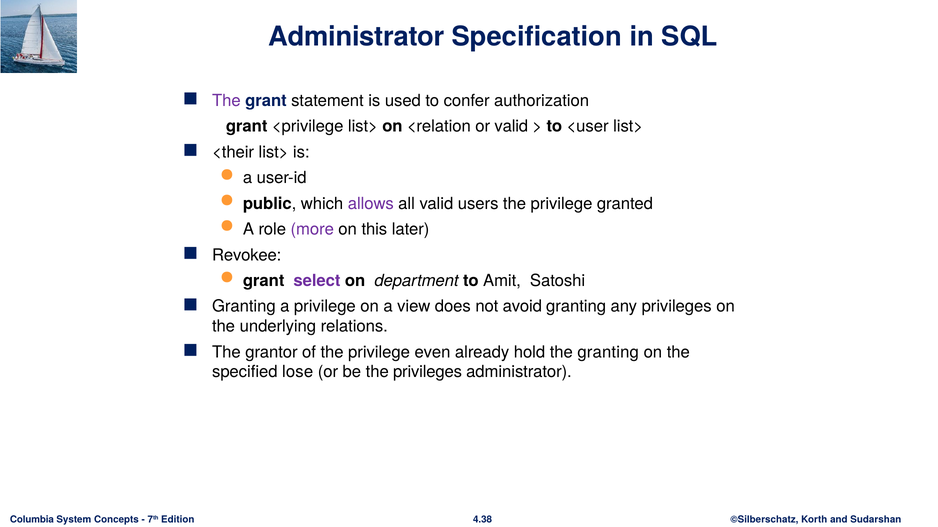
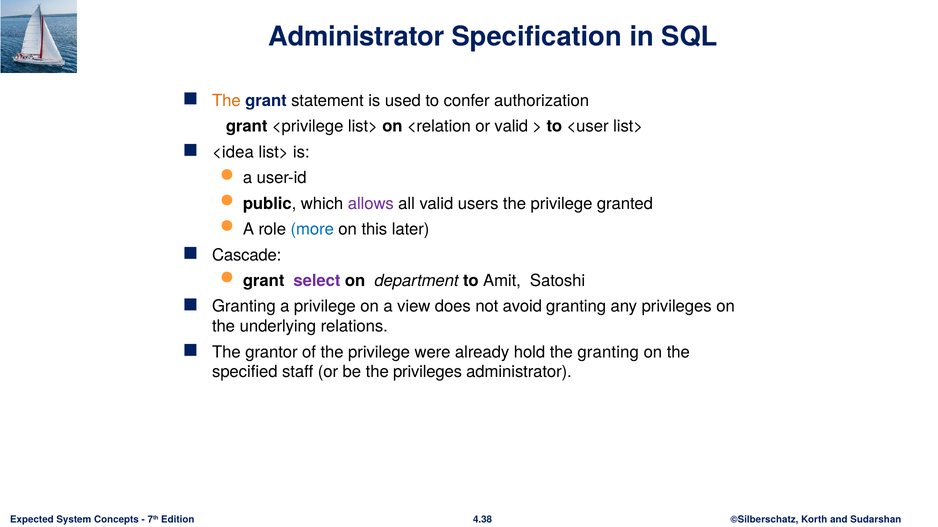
The colour: purple -> orange (226, 101)
<their: <their -> <idea (233, 152)
more colour: purple -> blue (312, 230)
Revokee: Revokee -> Cascade (247, 255)
even: even -> were (433, 352)
lose: lose -> staff (298, 372)
Columbia: Columbia -> Expected (32, 520)
